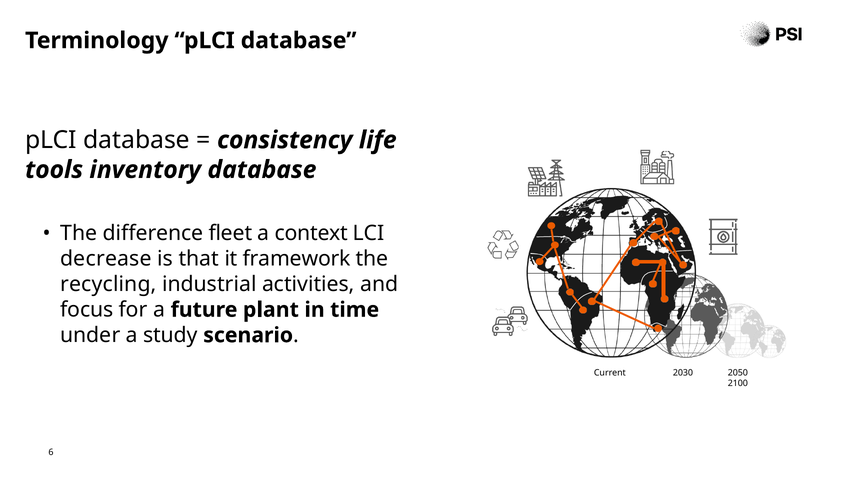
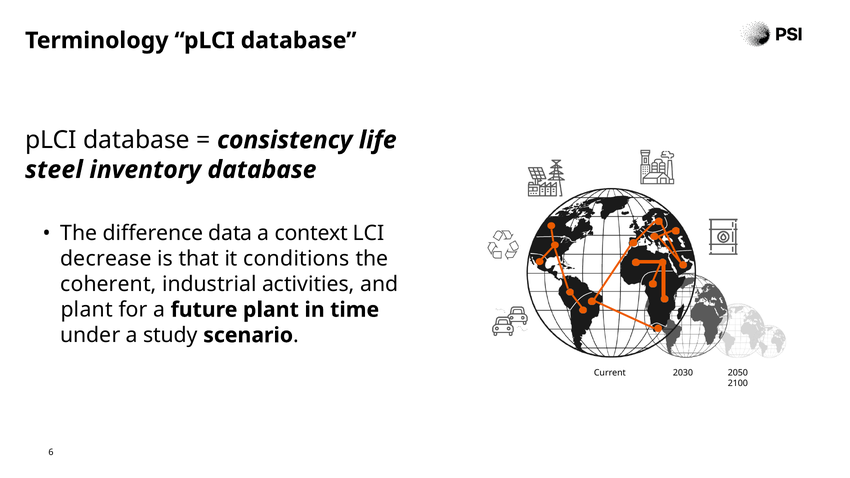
tools: tools -> steel (54, 170)
fleet: fleet -> data (230, 233)
framework: framework -> conditions (296, 259)
recycling: recycling -> coherent (108, 284)
focus: focus -> plant (87, 310)
